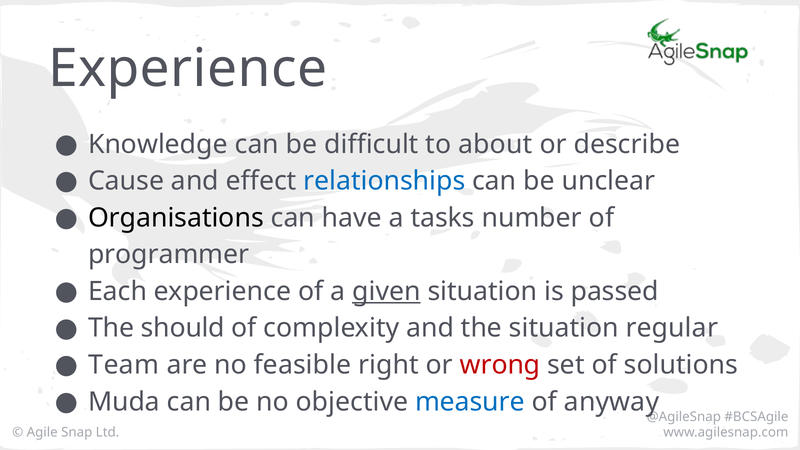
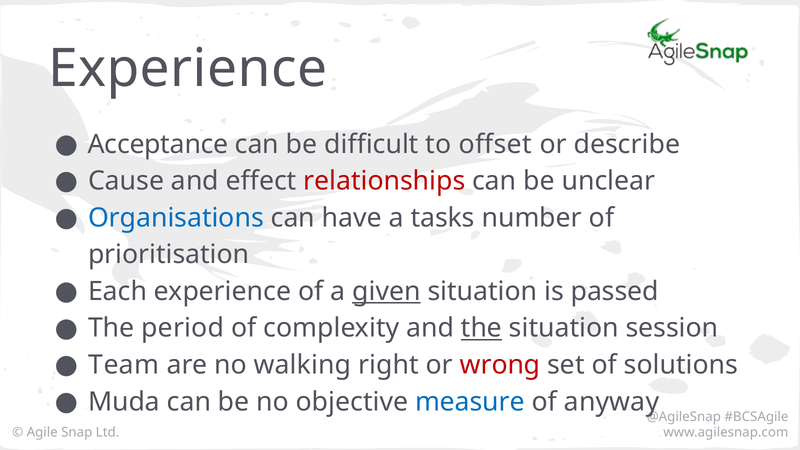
Knowledge: Knowledge -> Acceptance (158, 144)
about: about -> offset (495, 144)
relationships colour: blue -> red (384, 181)
Organisations colour: black -> blue (176, 218)
programmer: programmer -> prioritisation (169, 255)
should: should -> period (183, 328)
the underline: none -> present (481, 328)
regular: regular -> session (672, 328)
feasible: feasible -> walking (303, 365)
